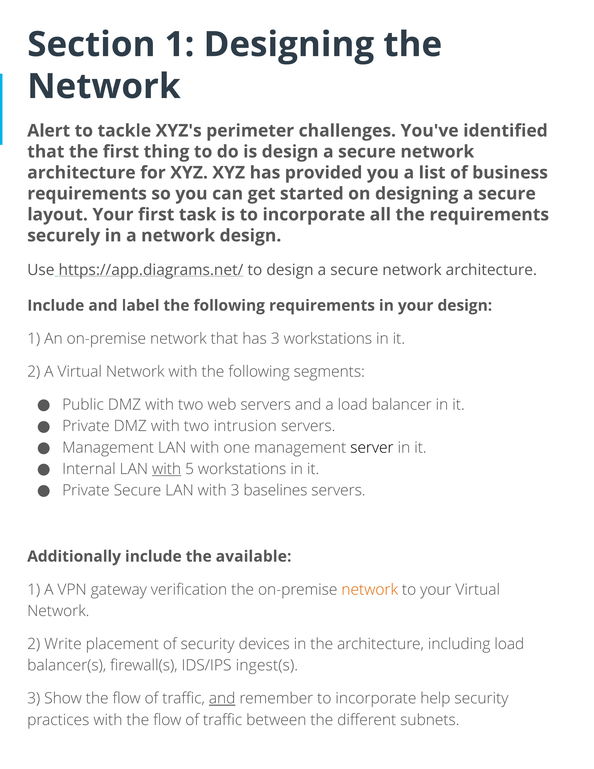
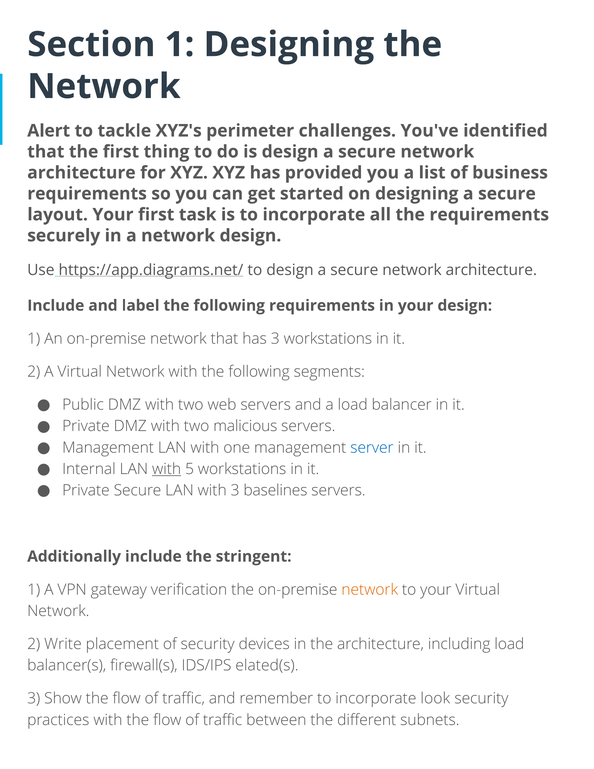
intrusion: intrusion -> malicious (245, 426)
server colour: black -> blue (372, 447)
available: available -> stringent (254, 556)
ingest(s: ingest(s -> elated(s (267, 665)
and underline: present -> none (222, 698)
help: help -> look (435, 698)
